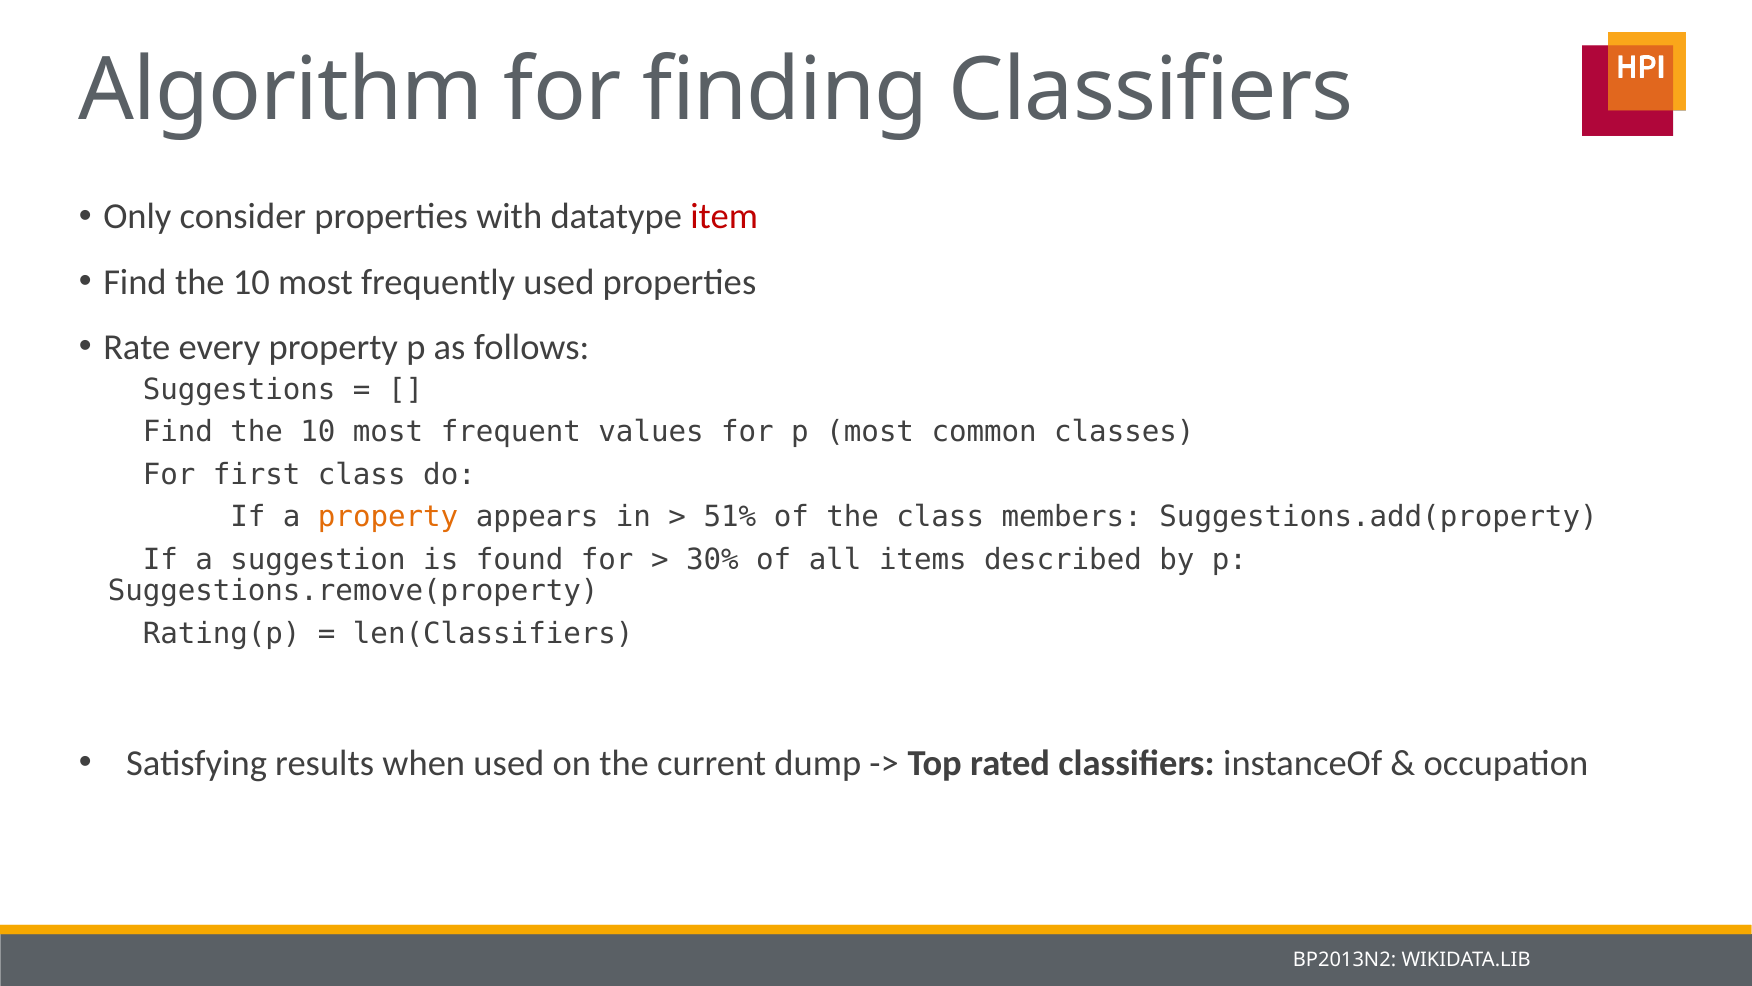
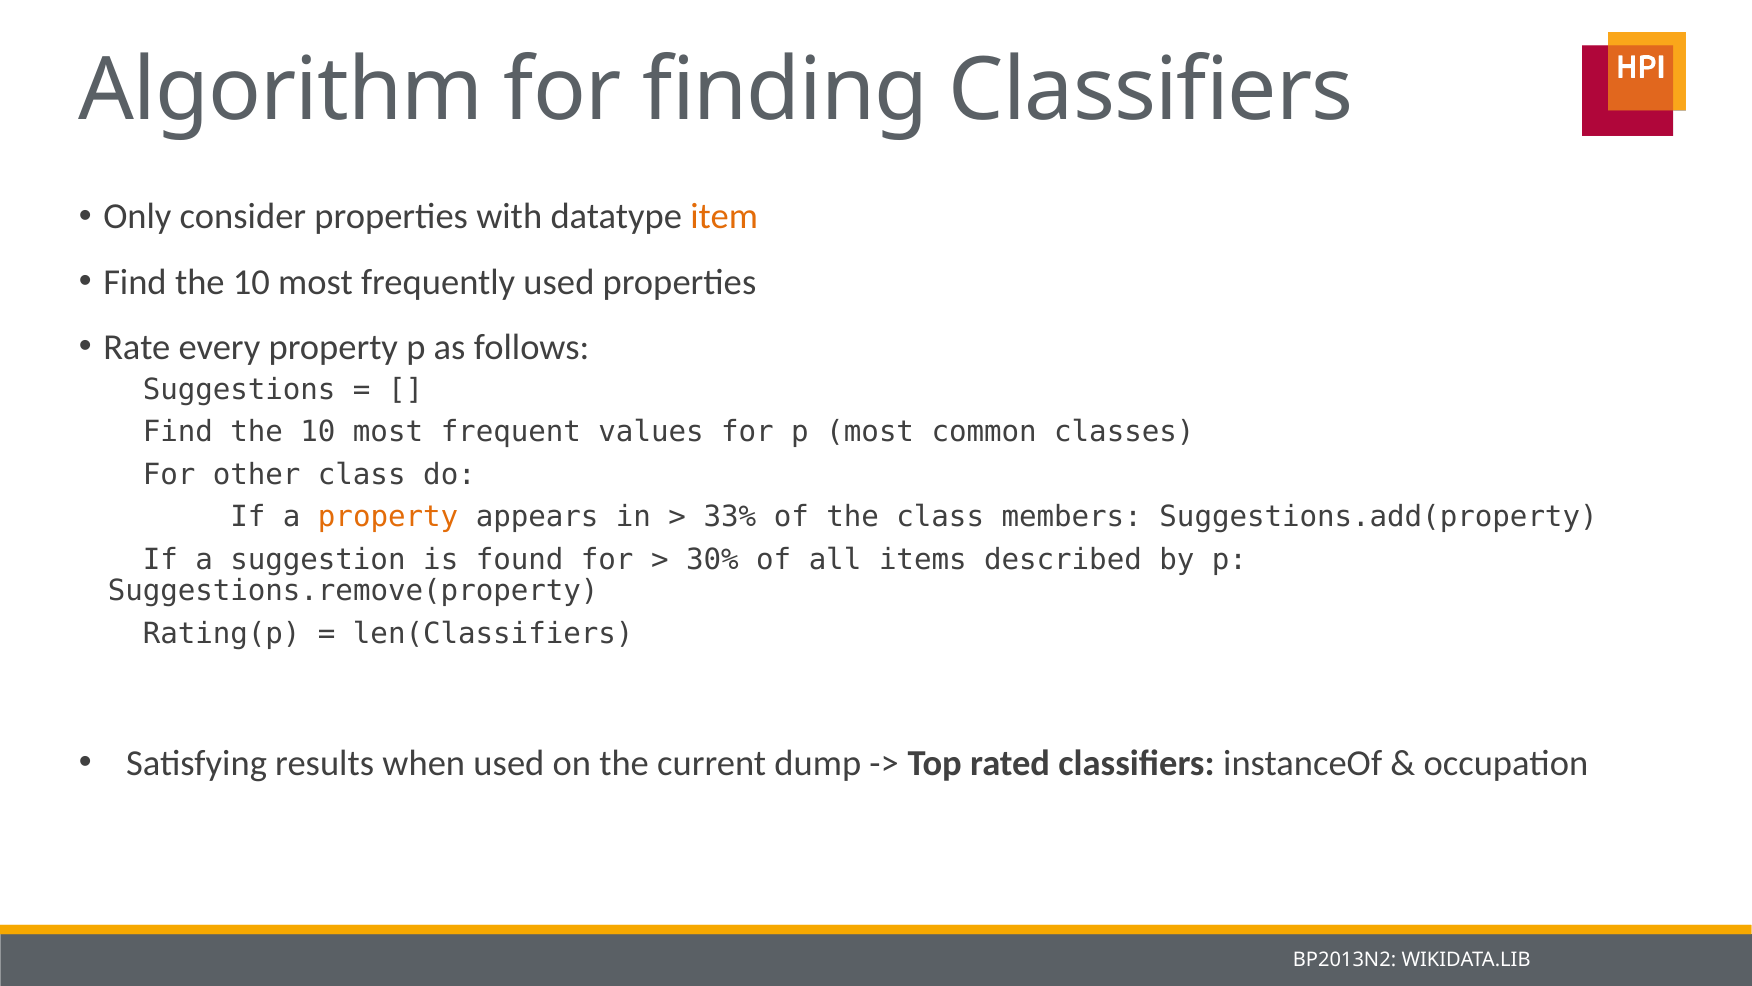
item colour: red -> orange (724, 217)
first: first -> other (257, 475)
51%: 51% -> 33% (730, 517)
